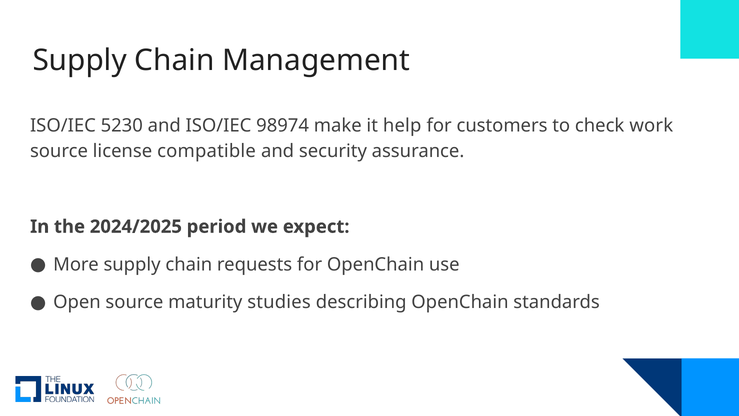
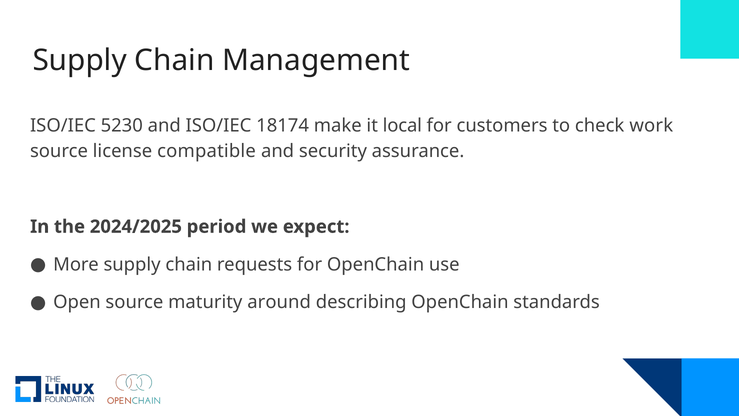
98974: 98974 -> 18174 (283, 125)
help: help -> local (402, 125)
studies: studies -> around (279, 302)
